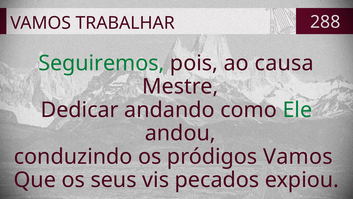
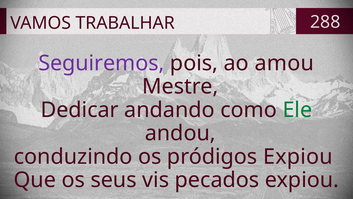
Seguiremos colour: green -> purple (101, 63)
causa: causa -> amou (284, 63)
pródigos Vamos: Vamos -> Expiou (298, 156)
